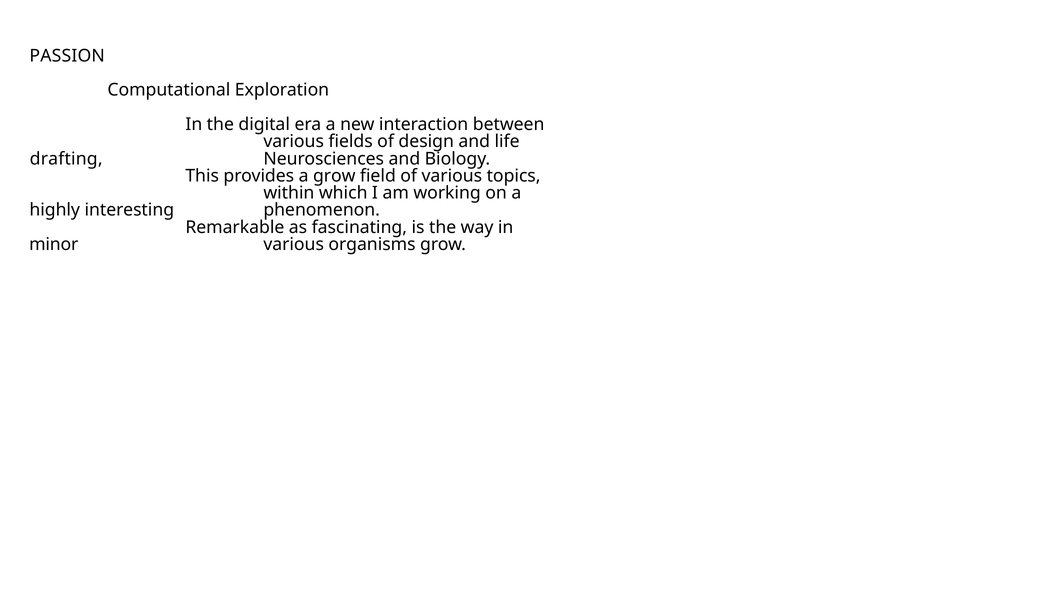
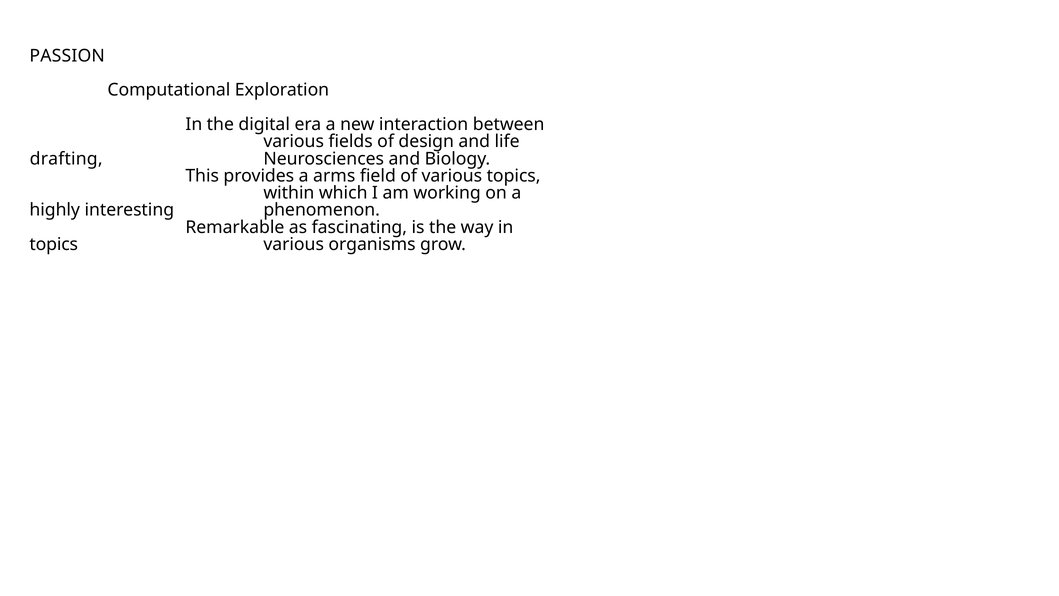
a grow: grow -> arms (334, 176)
minor: minor -> topics (54, 244)
